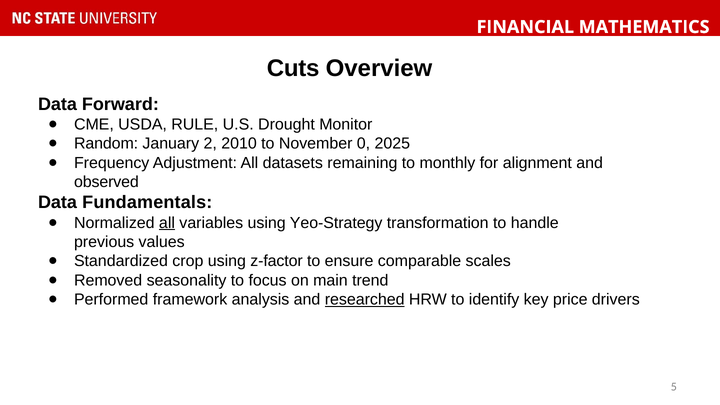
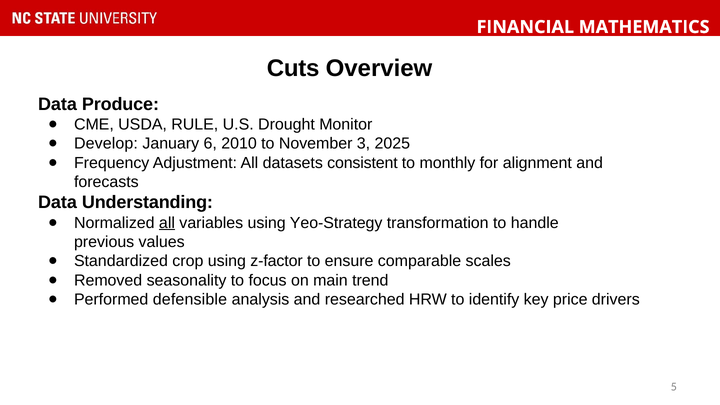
Forward: Forward -> Produce (120, 104)
Random: Random -> Develop (106, 144)
2: 2 -> 6 (210, 144)
0: 0 -> 3 (364, 144)
remaining: remaining -> consistent (362, 163)
observed: observed -> forecasts (106, 182)
Fundamentals: Fundamentals -> Understanding (147, 203)
framework: framework -> defensible (190, 300)
researched underline: present -> none (365, 300)
